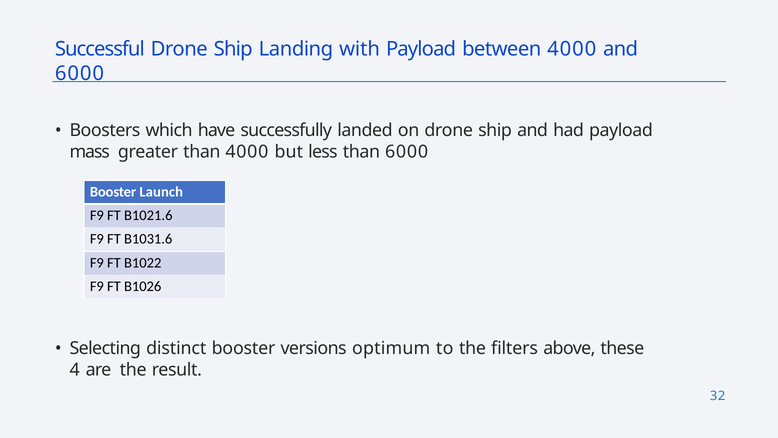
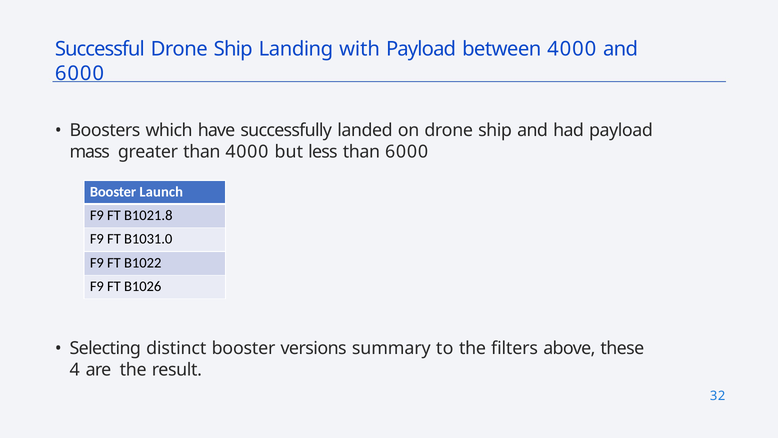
B1021.6: B1021.6 -> B1021.8 (148, 215)
B1031.6: B1031.6 -> B1031.0 (148, 239)
optimum: optimum -> summary (391, 348)
